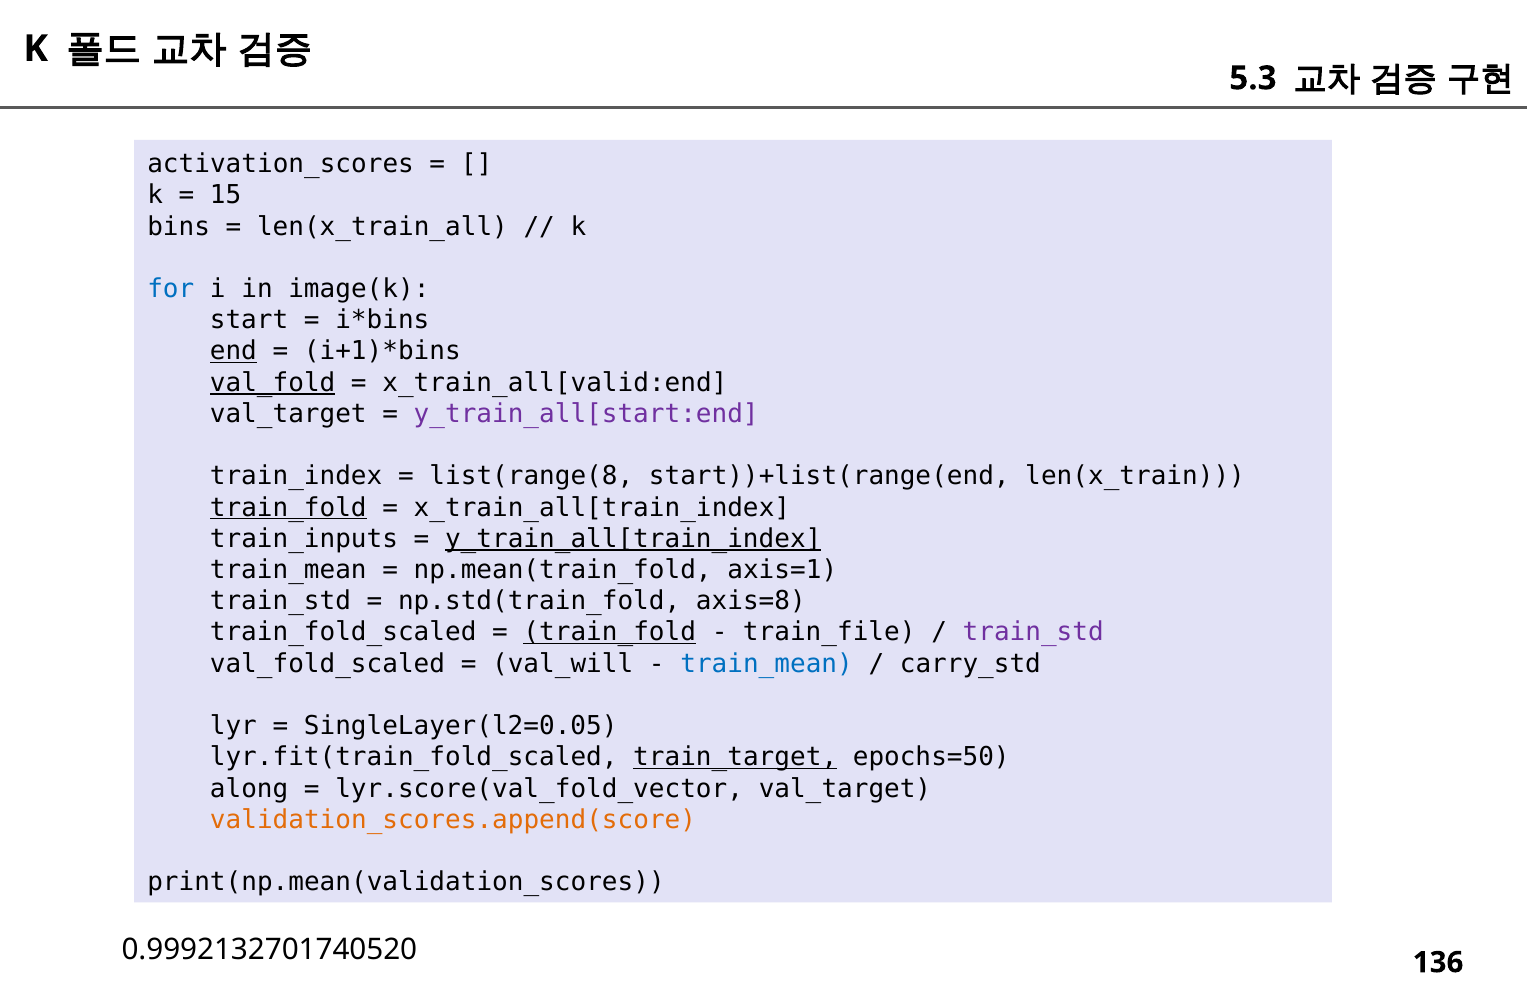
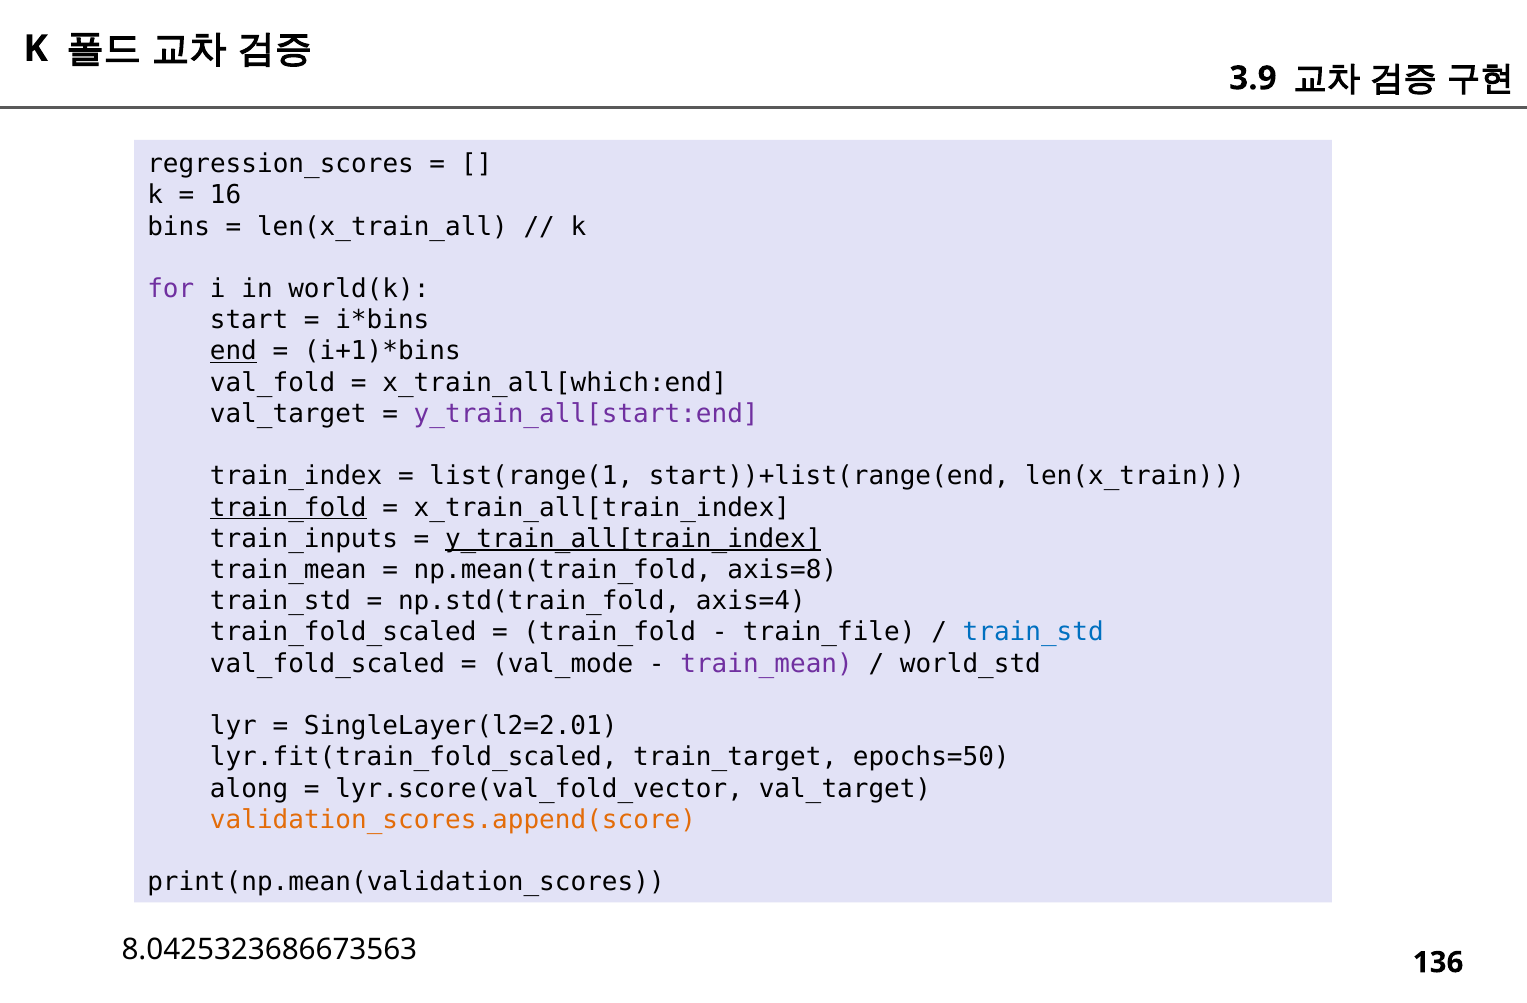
5.3: 5.3 -> 3.9 (1253, 78)
activation_scores: activation_scores -> regression_scores (281, 164)
15: 15 -> 16 (226, 195)
for colour: blue -> purple (171, 289)
image(k: image(k -> world(k (359, 289)
val_fold underline: present -> none (273, 383)
x_train_all[valid:end: x_train_all[valid:end -> x_train_all[which:end (555, 383)
list(range(8: list(range(8 -> list(range(1 (531, 476)
axis=1: axis=1 -> axis=8 (782, 570)
axis=8: axis=8 -> axis=4 (751, 601)
train_fold underline: present -> none (610, 632)
train_std colour: purple -> blue (1033, 632)
val_will: val_will -> val_mode (563, 664)
train_mean colour: blue -> purple (767, 664)
carry_std: carry_std -> world_std (970, 664)
SingleLayer(l2=0.05: SingleLayer(l2=0.05 -> SingleLayer(l2=2.01 (461, 726)
train_target underline: present -> none (735, 757)
0.9992132701740520: 0.9992132701740520 -> 8.0425323686673563 (269, 950)
